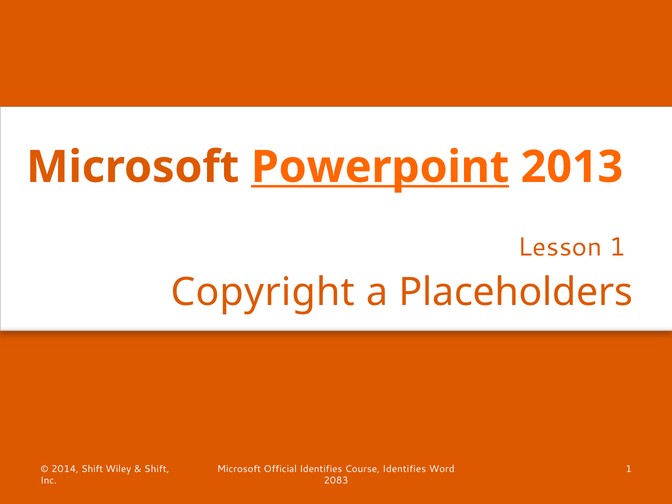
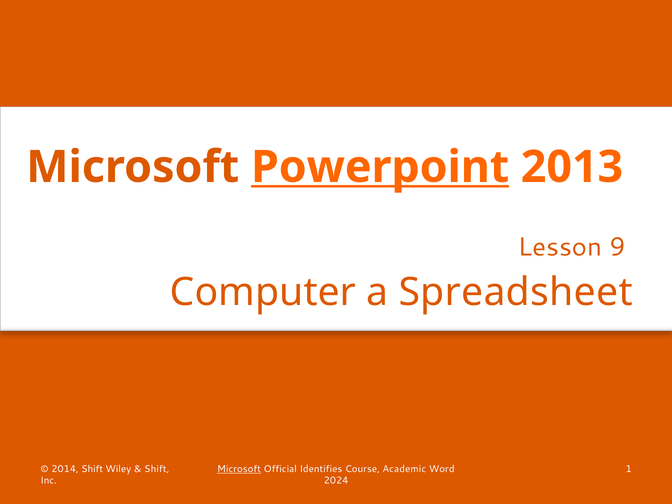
Lesson 1: 1 -> 9 (618, 247)
Copyright: Copyright -> Computer (263, 292)
Placeholders: Placeholders -> Spreadsheet (516, 292)
Microsoft underline: none -> present (239, 469)
Course Identifies: Identifies -> Academic (404, 469)
2083: 2083 -> 2024 (336, 481)
